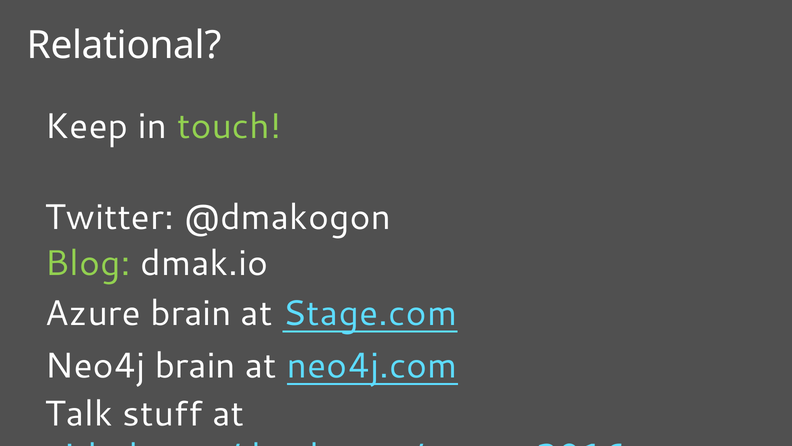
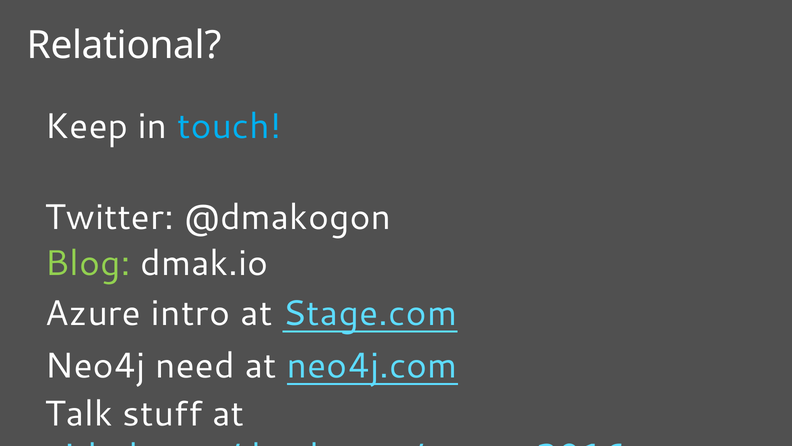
touch colour: light green -> light blue (229, 126)
Azure brain: brain -> intro (191, 313)
Neo4j brain: brain -> need (195, 366)
